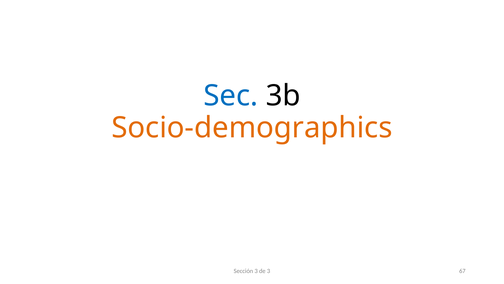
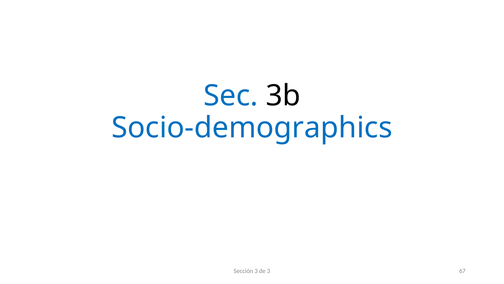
Socio-demographics colour: orange -> blue (252, 127)
